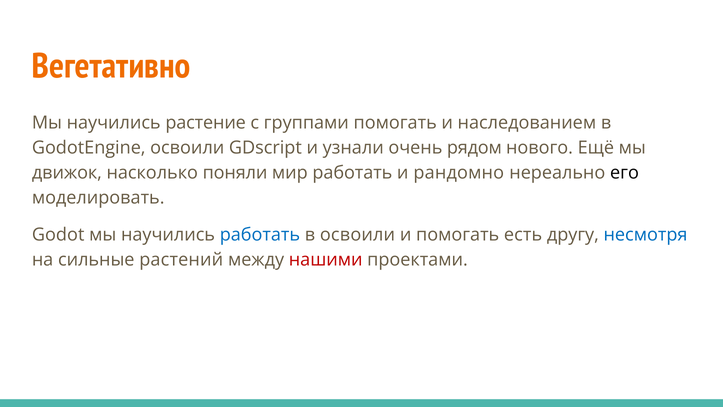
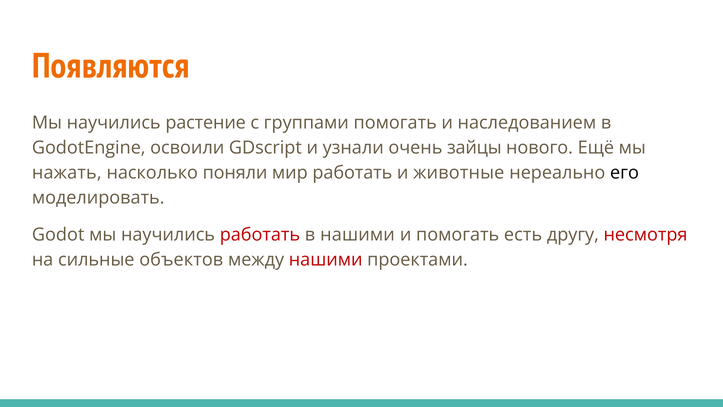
Вегетативно: Вегетативно -> Появляются (111, 66)
рядом: рядом -> зайцы (474, 148)
движок: движок -> нажать (67, 173)
рандомно: рандомно -> животные (459, 173)
работать colour: blue -> red (260, 235)
в освоили: освоили -> нашими (358, 235)
несмотря colour: blue -> red (645, 235)
растений: растений -> объектов (181, 259)
